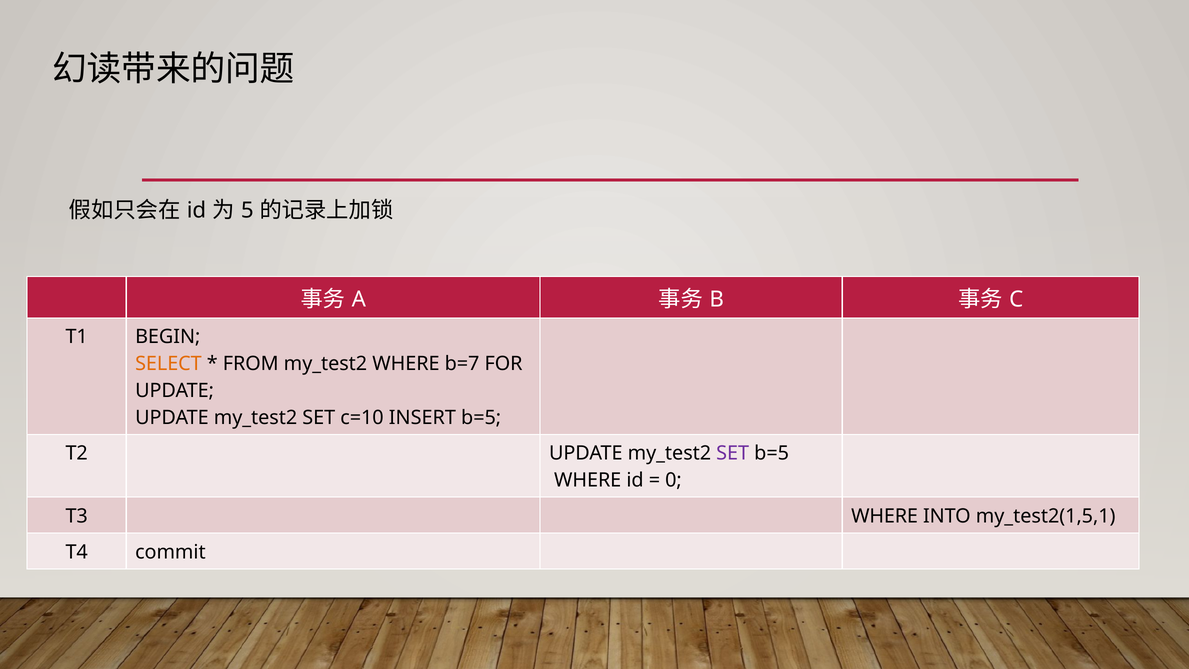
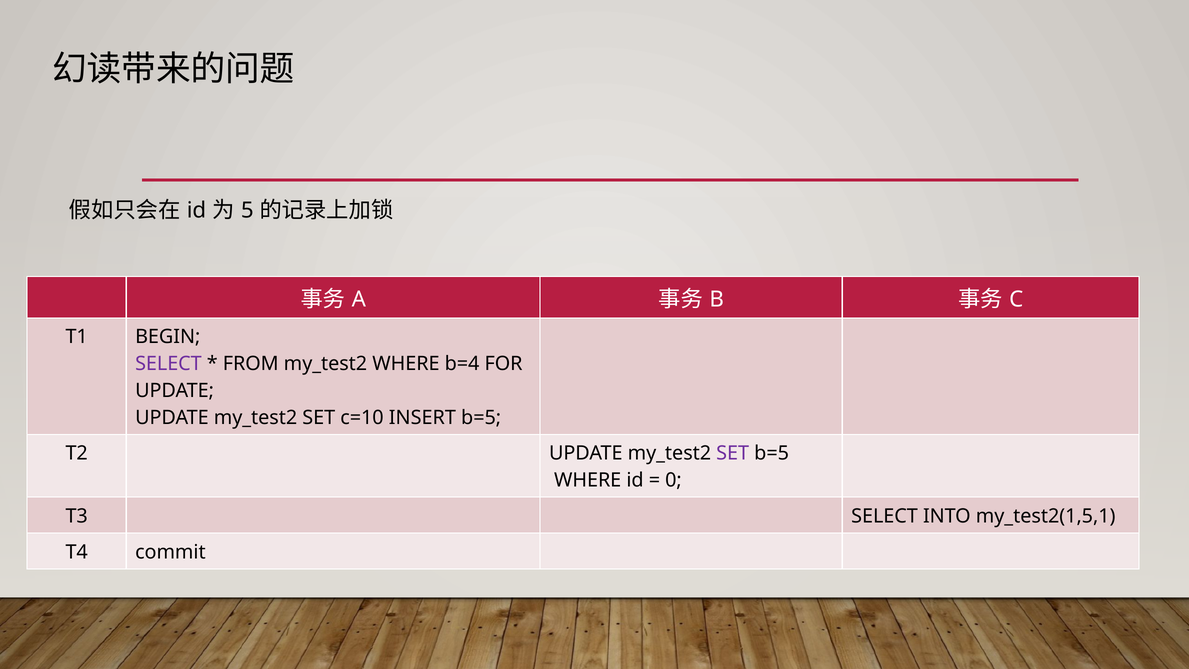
SELECT colour: orange -> purple (168, 364)
b=7: b=7 -> b=4 (462, 364)
T3 WHERE: WHERE -> SELECT (885, 516)
